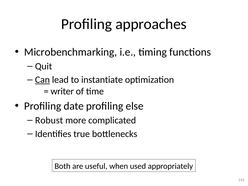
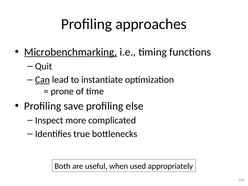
Microbenchmarking underline: none -> present (71, 52)
writer: writer -> prone (62, 91)
date: date -> save (74, 106)
Robust: Robust -> Inspect (49, 120)
